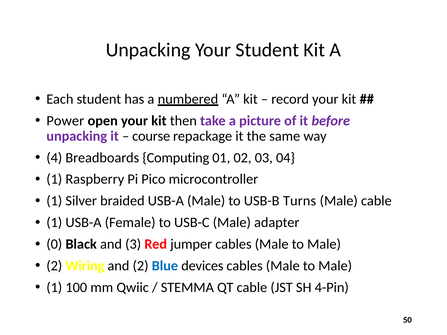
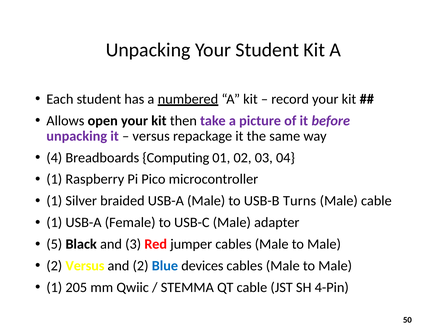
Power: Power -> Allows (65, 121)
course: course -> versus (151, 136)
0: 0 -> 5 (54, 244)
2 Wiring: Wiring -> Versus (85, 266)
100: 100 -> 205 (76, 288)
